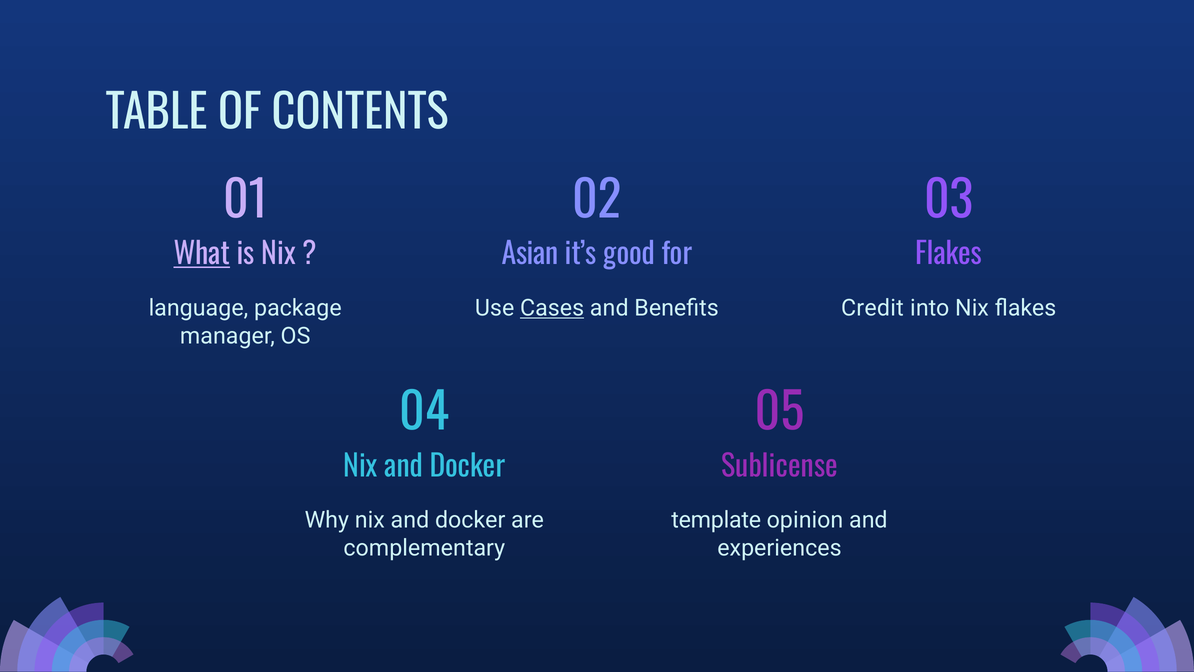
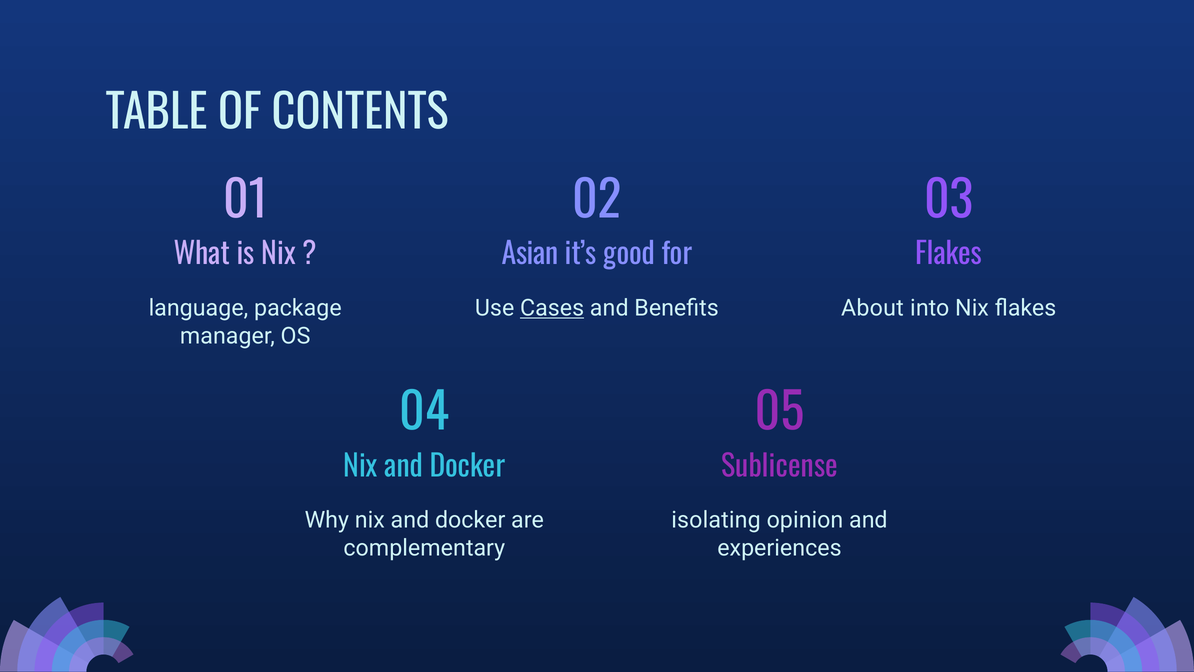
What underline: present -> none (202, 254)
Credit: Credit -> About (872, 308)
template: template -> isolating (716, 520)
